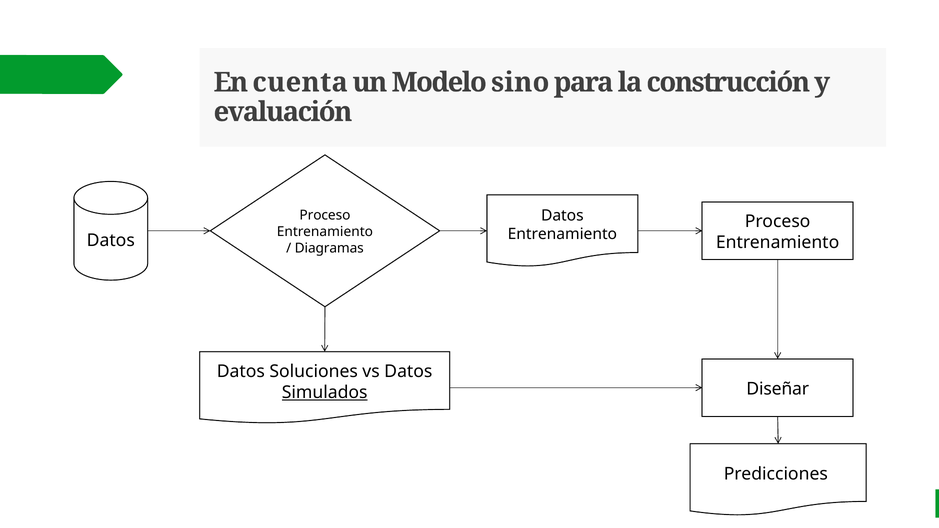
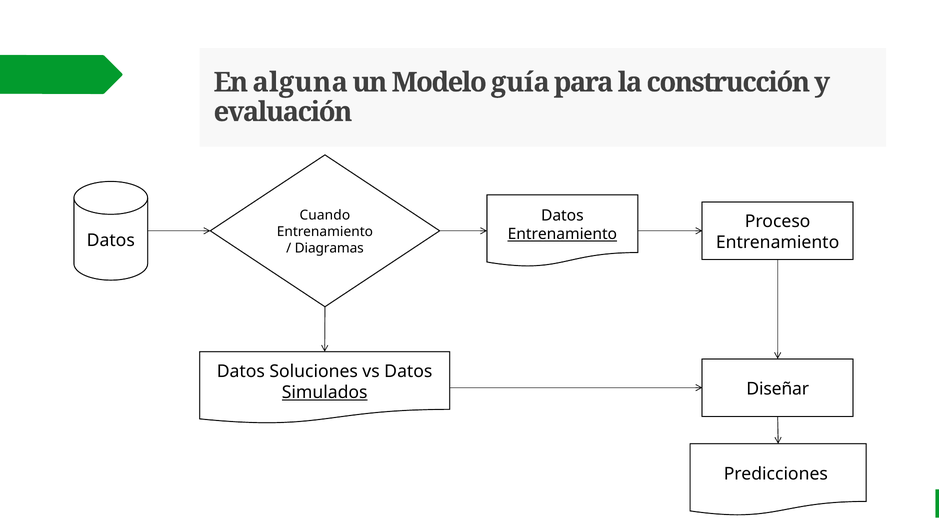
cuenta: cuenta -> alguna (300, 82)
sino: sino -> guía (520, 82)
Proceso: Proceso -> Cuando (325, 215)
Entrenamiento underline: none -> present (562, 234)
